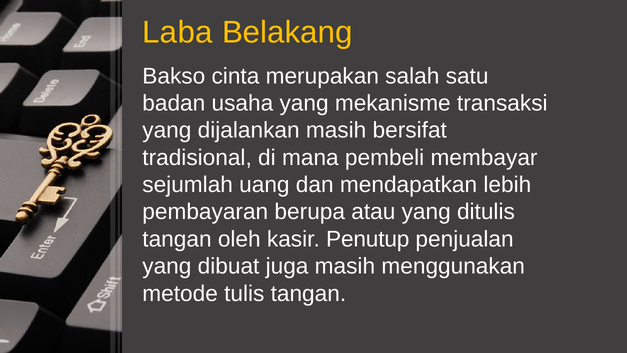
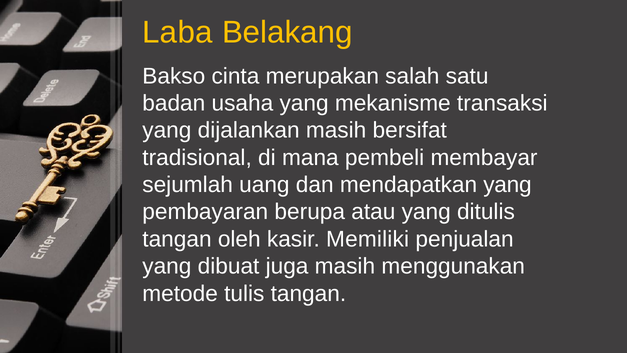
mendapatkan lebih: lebih -> yang (507, 185)
Penutup: Penutup -> Memiliki (368, 239)
